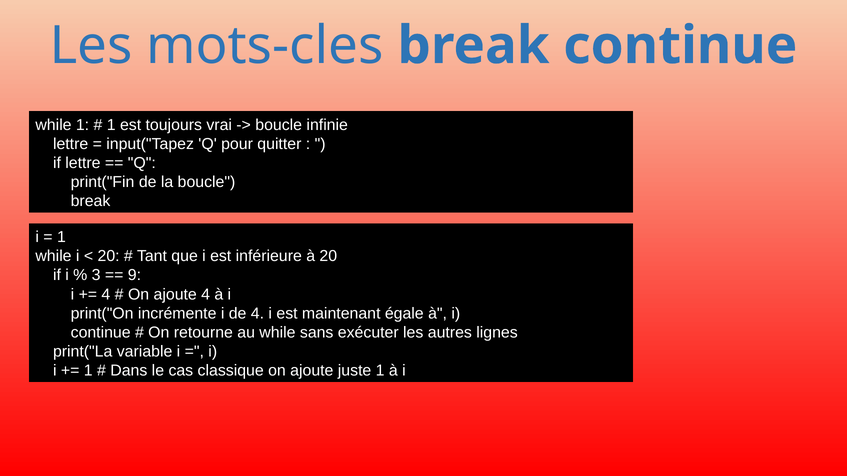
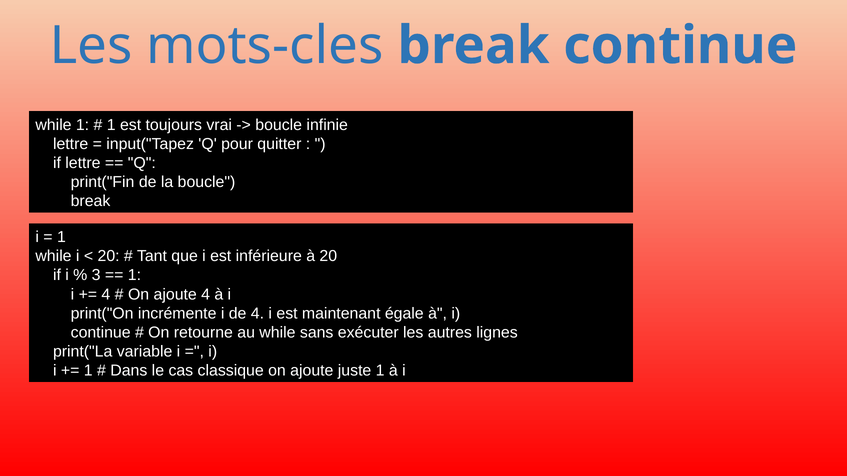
9: 9 -> 1 (134, 275)
